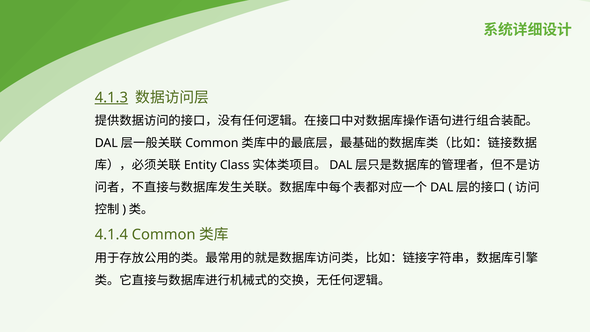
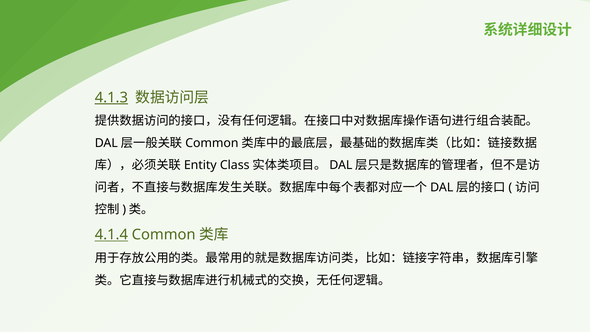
4.1.4 underline: none -> present (111, 235)
